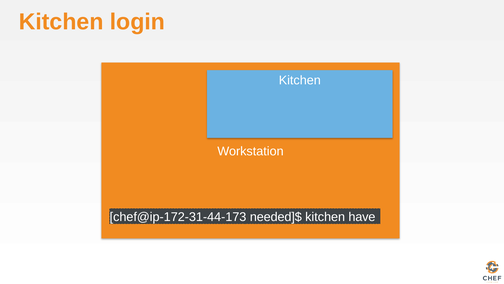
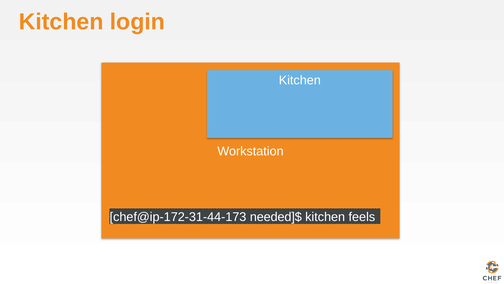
have: have -> feels (362, 217)
